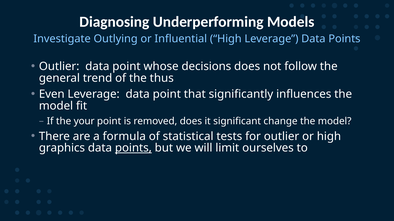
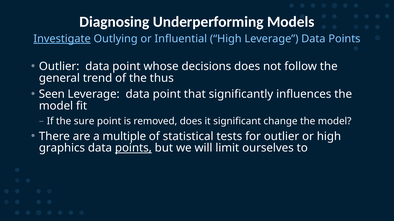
Investigate underline: none -> present (62, 39)
Even: Even -> Seen (52, 94)
your: your -> sure (84, 121)
formula: formula -> multiple (124, 137)
